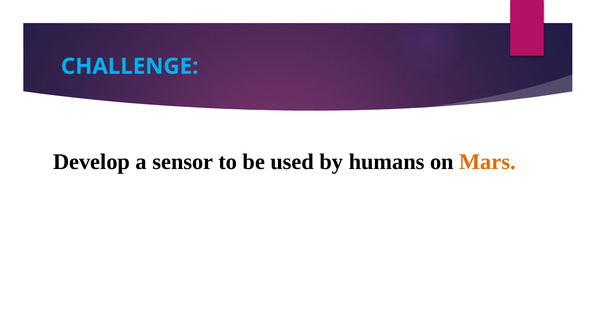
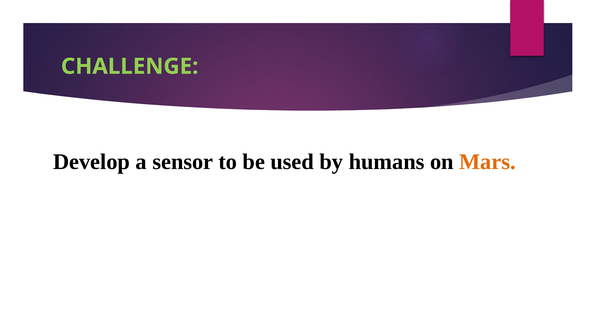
CHALLENGE colour: light blue -> light green (130, 66)
